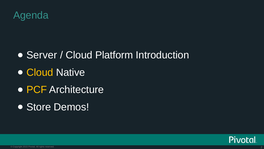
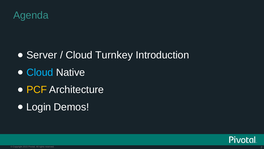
Platform: Platform -> Turnkey (114, 55)
Cloud colour: yellow -> light blue (40, 72)
Store: Store -> Login (39, 107)
